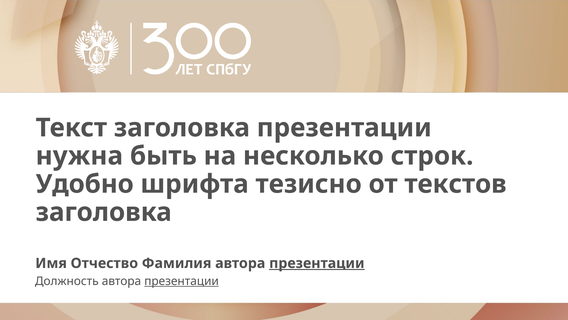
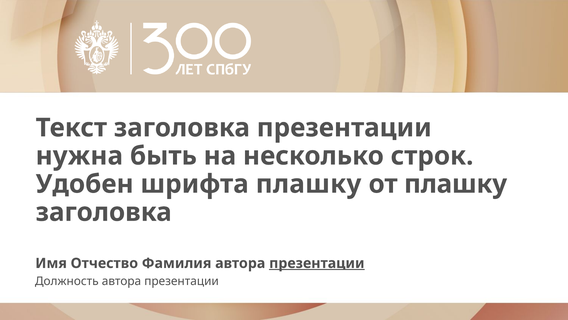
Удобно: Удобно -> Удобен (85, 184)
шрифта тезисно: тезисно -> плашку (309, 184)
от текстов: текстов -> плашку (456, 184)
презентации underline: present -> none (182, 281)
